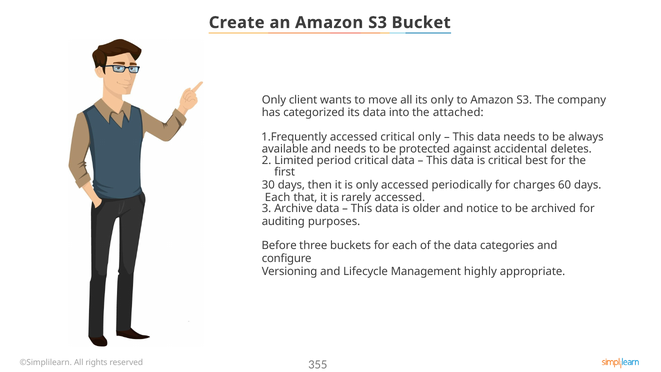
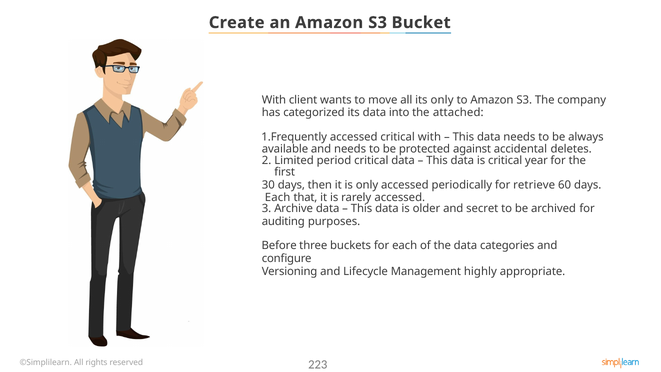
Only: Only -> With (274, 100)
critical only: only -> with (429, 137)
best: best -> year (536, 160)
charges: charges -> retrieve (534, 185)
notice: notice -> secret (482, 209)
355: 355 -> 223 (318, 364)
